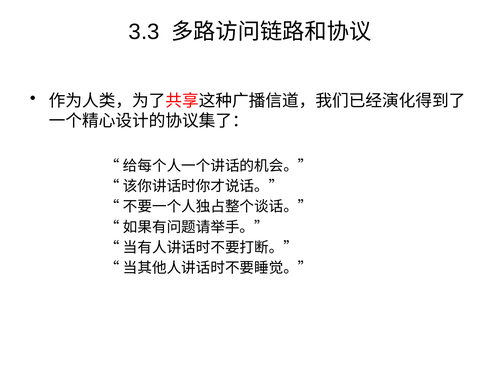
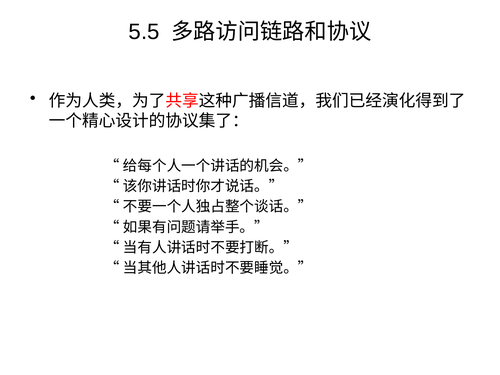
3.3: 3.3 -> 5.5 (144, 32)
